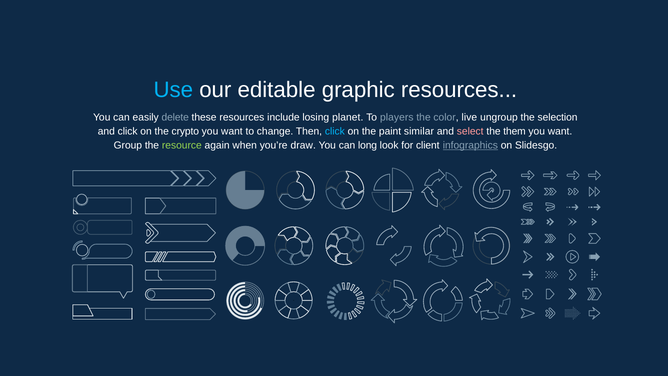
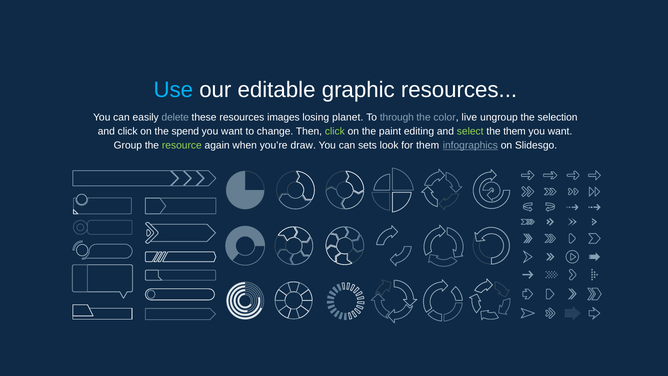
include: include -> images (283, 117)
players: players -> through (397, 117)
crypto: crypto -> spend (185, 131)
click colour: light blue -> light green (335, 131)
similar: similar -> editing (419, 131)
select colour: pink -> light green (470, 131)
long: long -> sets (367, 145)
for client: client -> them (428, 145)
